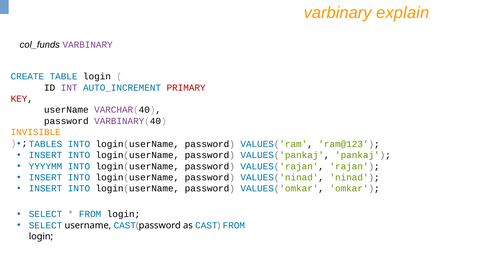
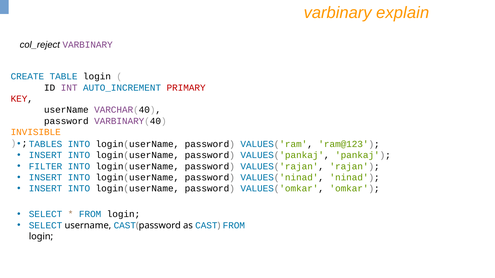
col_funds: col_funds -> col_reject (40, 45)
YYYYMM: YYYYMM -> FILTER (46, 167)
